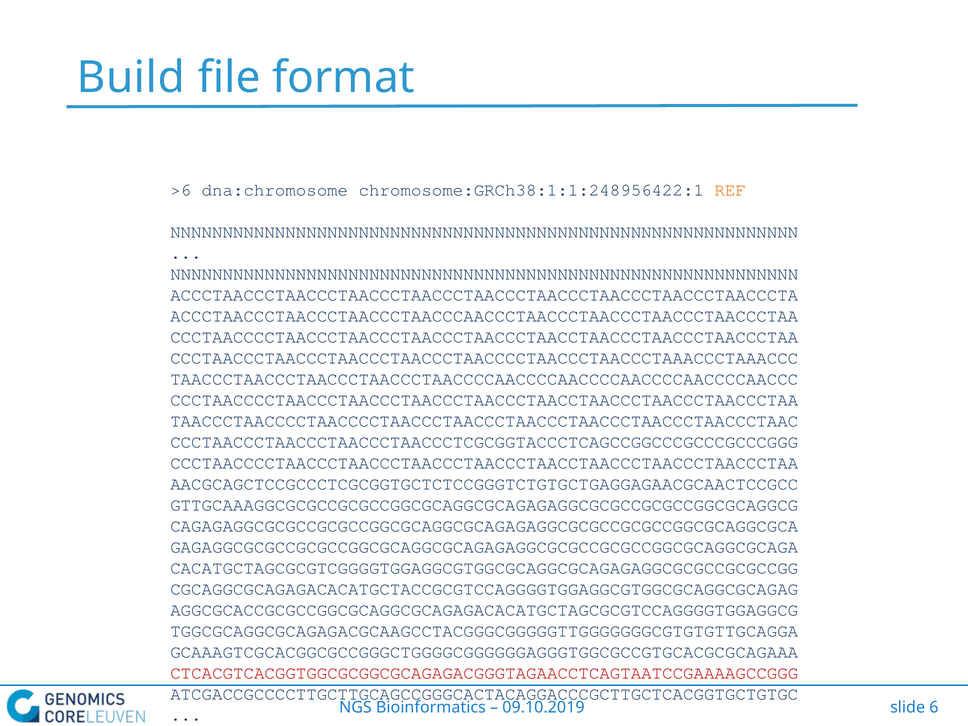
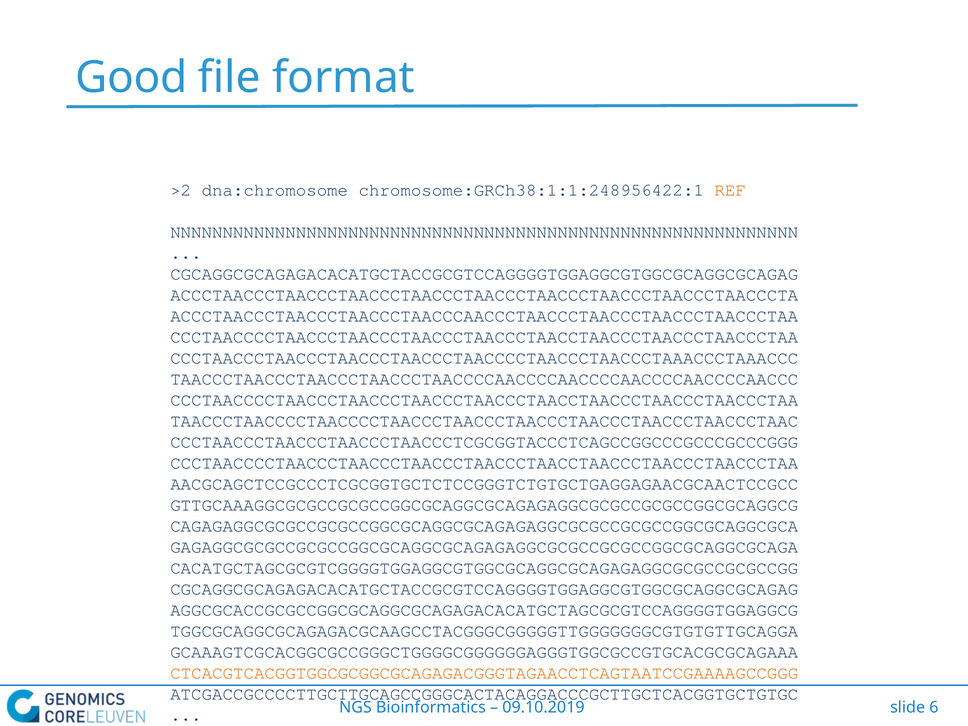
Build: Build -> Good (131, 78)
>6: >6 -> >2 (181, 190)
NNNNNNNNNNNNNNNNNNNNNNNNNNNNNNNNNNNNNNNNNNNNNNNNNNNNNNNNNNNN: NNNNNNNNNNNNNNNNNNNNNNNNNNNNNNNNNNNNNNNNNNNNNNNNNNNNNNNNNNNN -> CGCAGGCGCAGAGACACATGCTACCGCGTCCAGGGGTGGAGGCGTGGCGCAGGCGCAGAG (484, 274)
CTCACGTCACGGTGGCGCGGCGCAGAGACGGGTAGAACCTCAGTAATCCGAAAAGCCGGG colour: red -> orange (484, 673)
